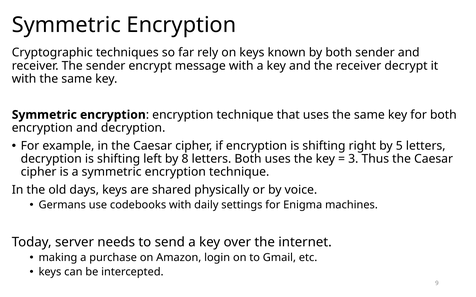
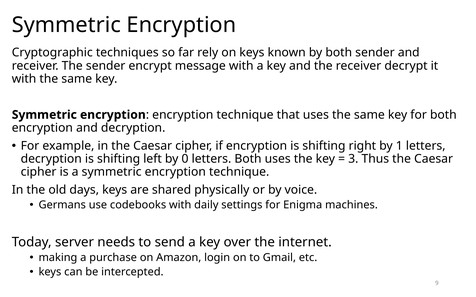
5: 5 -> 1 (399, 146)
8: 8 -> 0 (185, 159)
